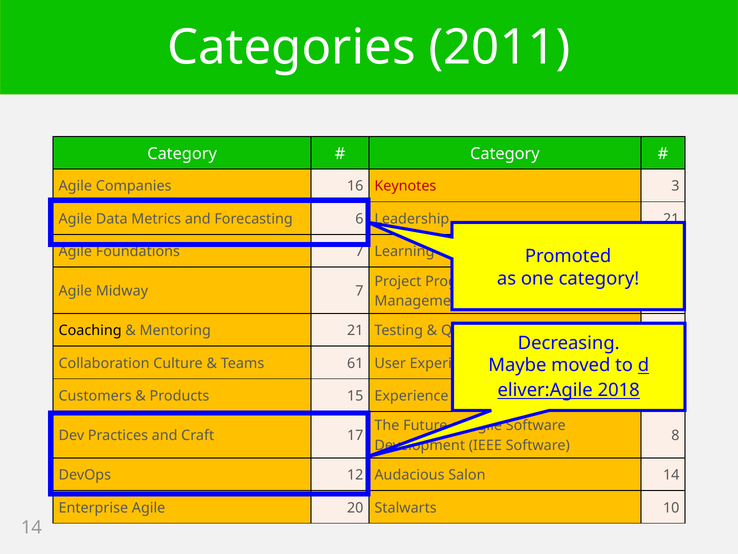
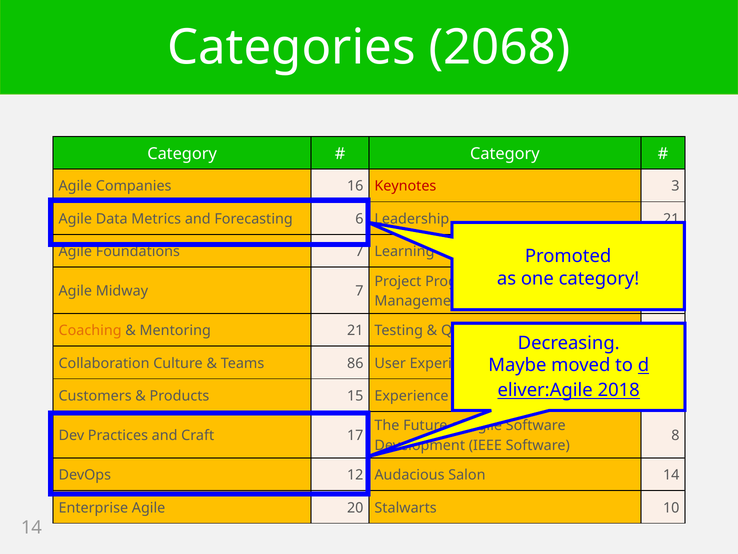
2011: 2011 -> 2068 (500, 47)
Coaching colour: black -> orange (90, 330)
61: 61 -> 86 (355, 363)
